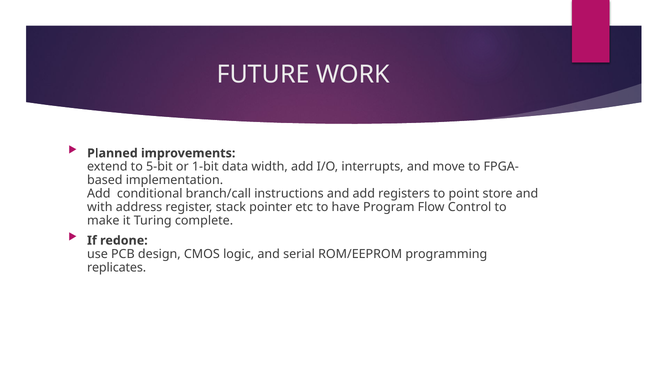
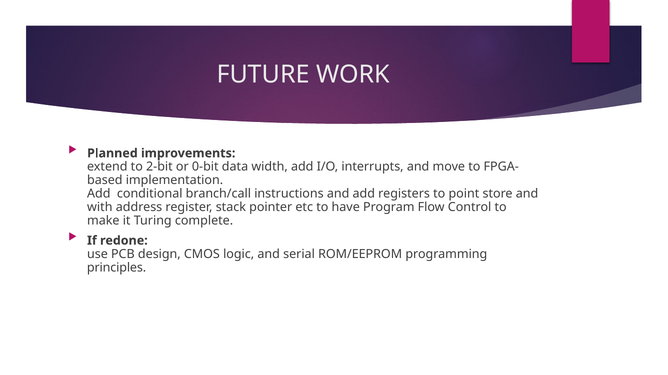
5-bit: 5-bit -> 2-bit (159, 167)
1-bit: 1-bit -> 0-bit (205, 167)
replicates: replicates -> principles (117, 268)
